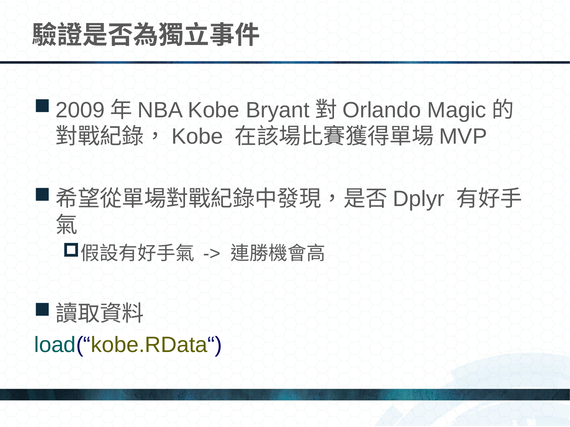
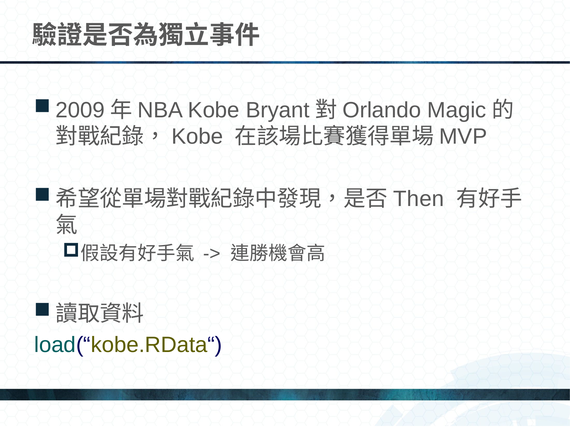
Dplyr: Dplyr -> Then (419, 199)
